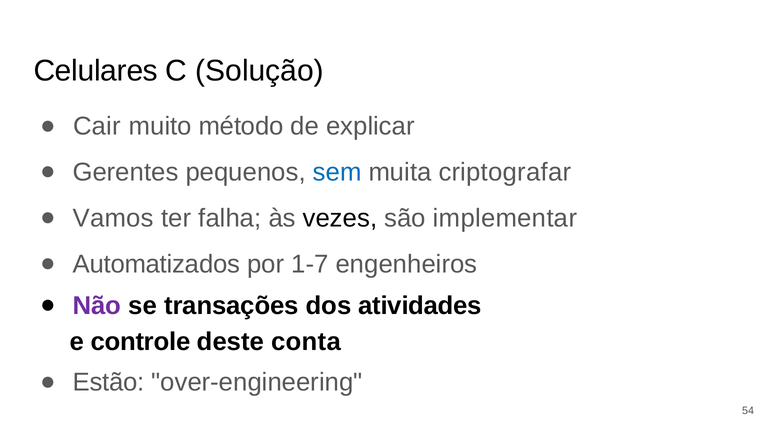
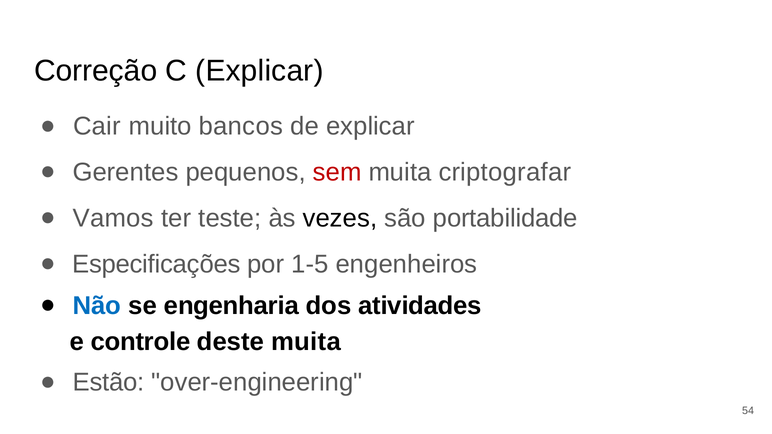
Celulares: Celulares -> Correção (96, 71)
C Solução: Solução -> Explicar (259, 71)
método: método -> bancos (241, 127)
sem colour: blue -> red (337, 172)
falha: falha -> teste (230, 218)
implementar: implementar -> portabilidade (505, 218)
Automatizados: Automatizados -> Especificações (156, 264)
1-7: 1-7 -> 1-5 (310, 264)
Não colour: purple -> blue (97, 306)
transações: transações -> engenharia (231, 306)
deste conta: conta -> muita (306, 342)
